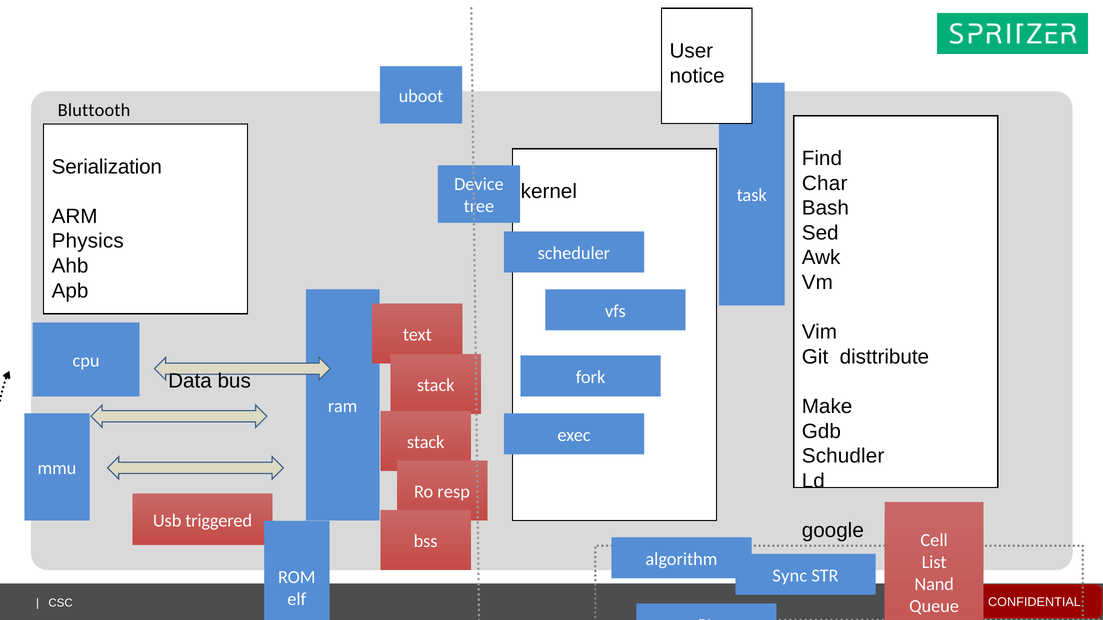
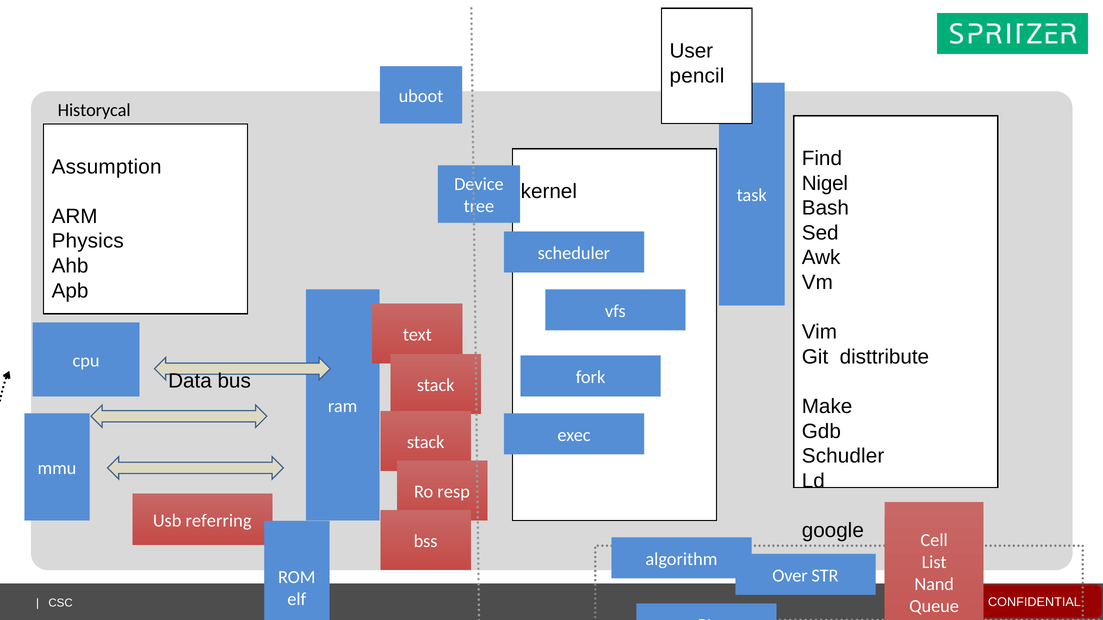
notice: notice -> pencil (697, 76)
Bluttooth: Bluttooth -> Historycal (94, 110)
Serialization: Serialization -> Assumption (107, 167)
Char: Char -> Nigel (825, 183)
triggered: triggered -> referring (219, 521)
Sync: Sync -> Over (790, 576)
